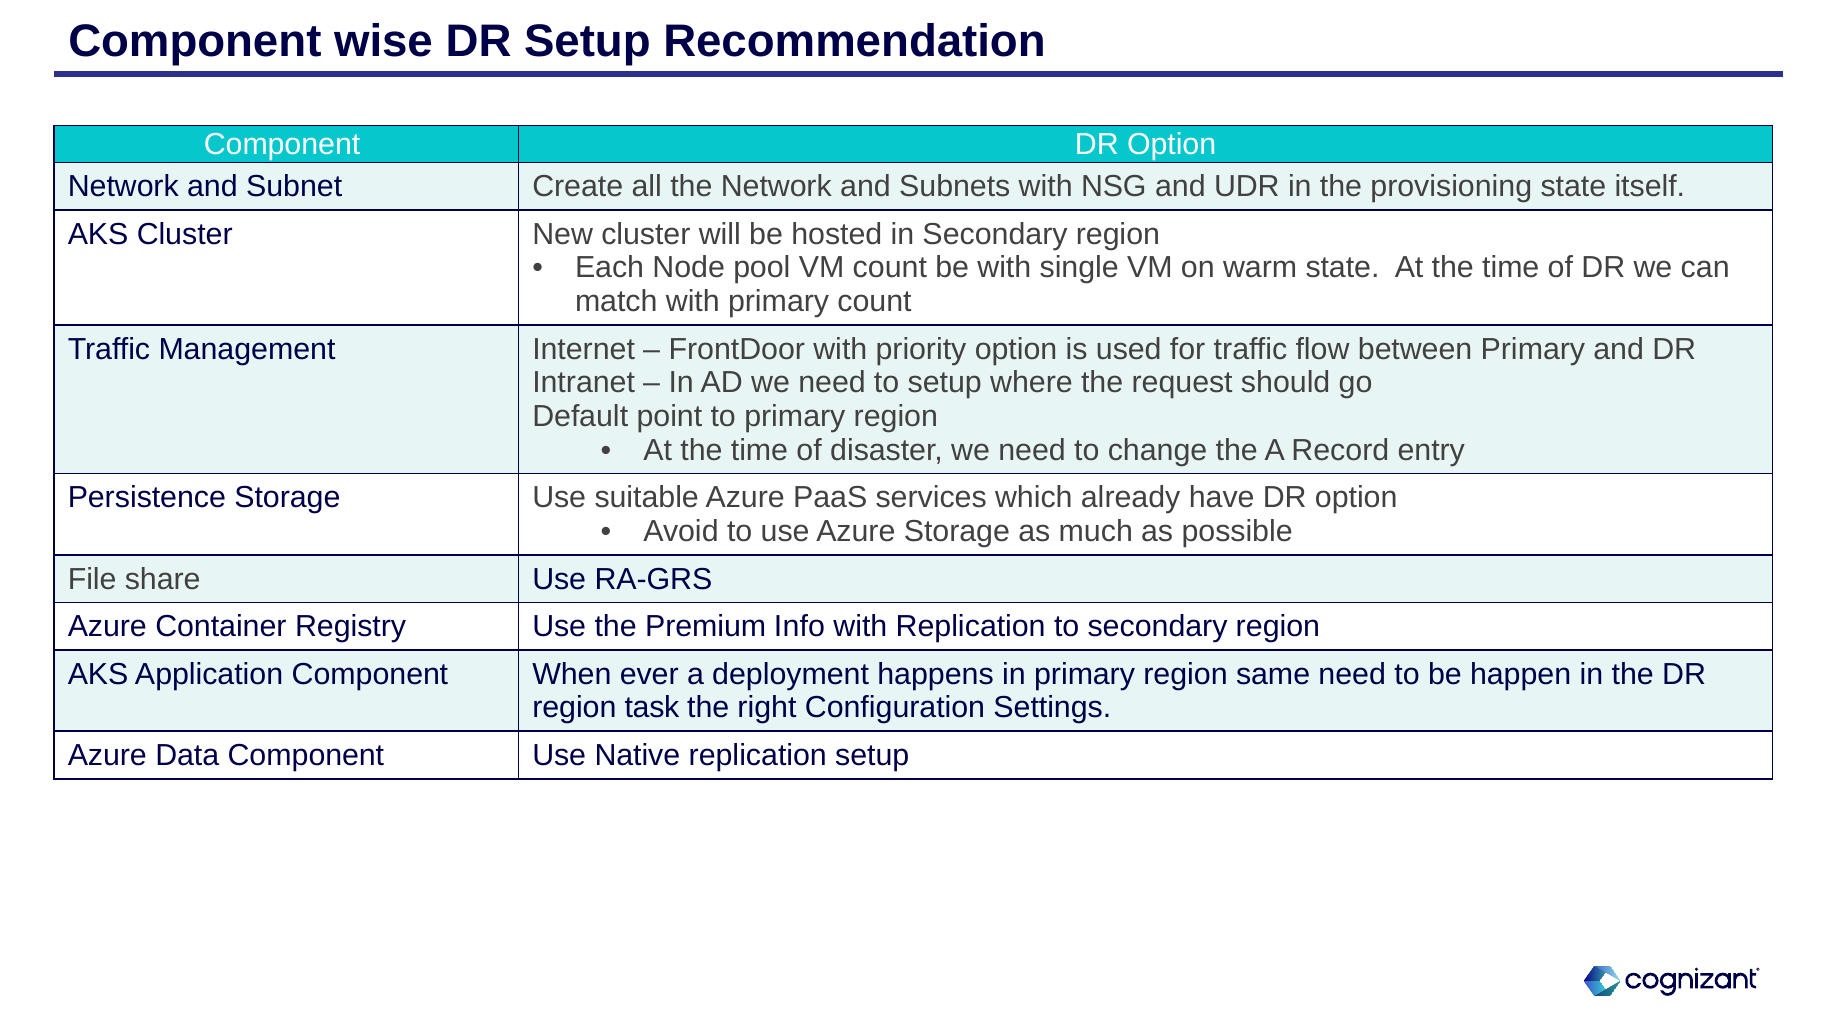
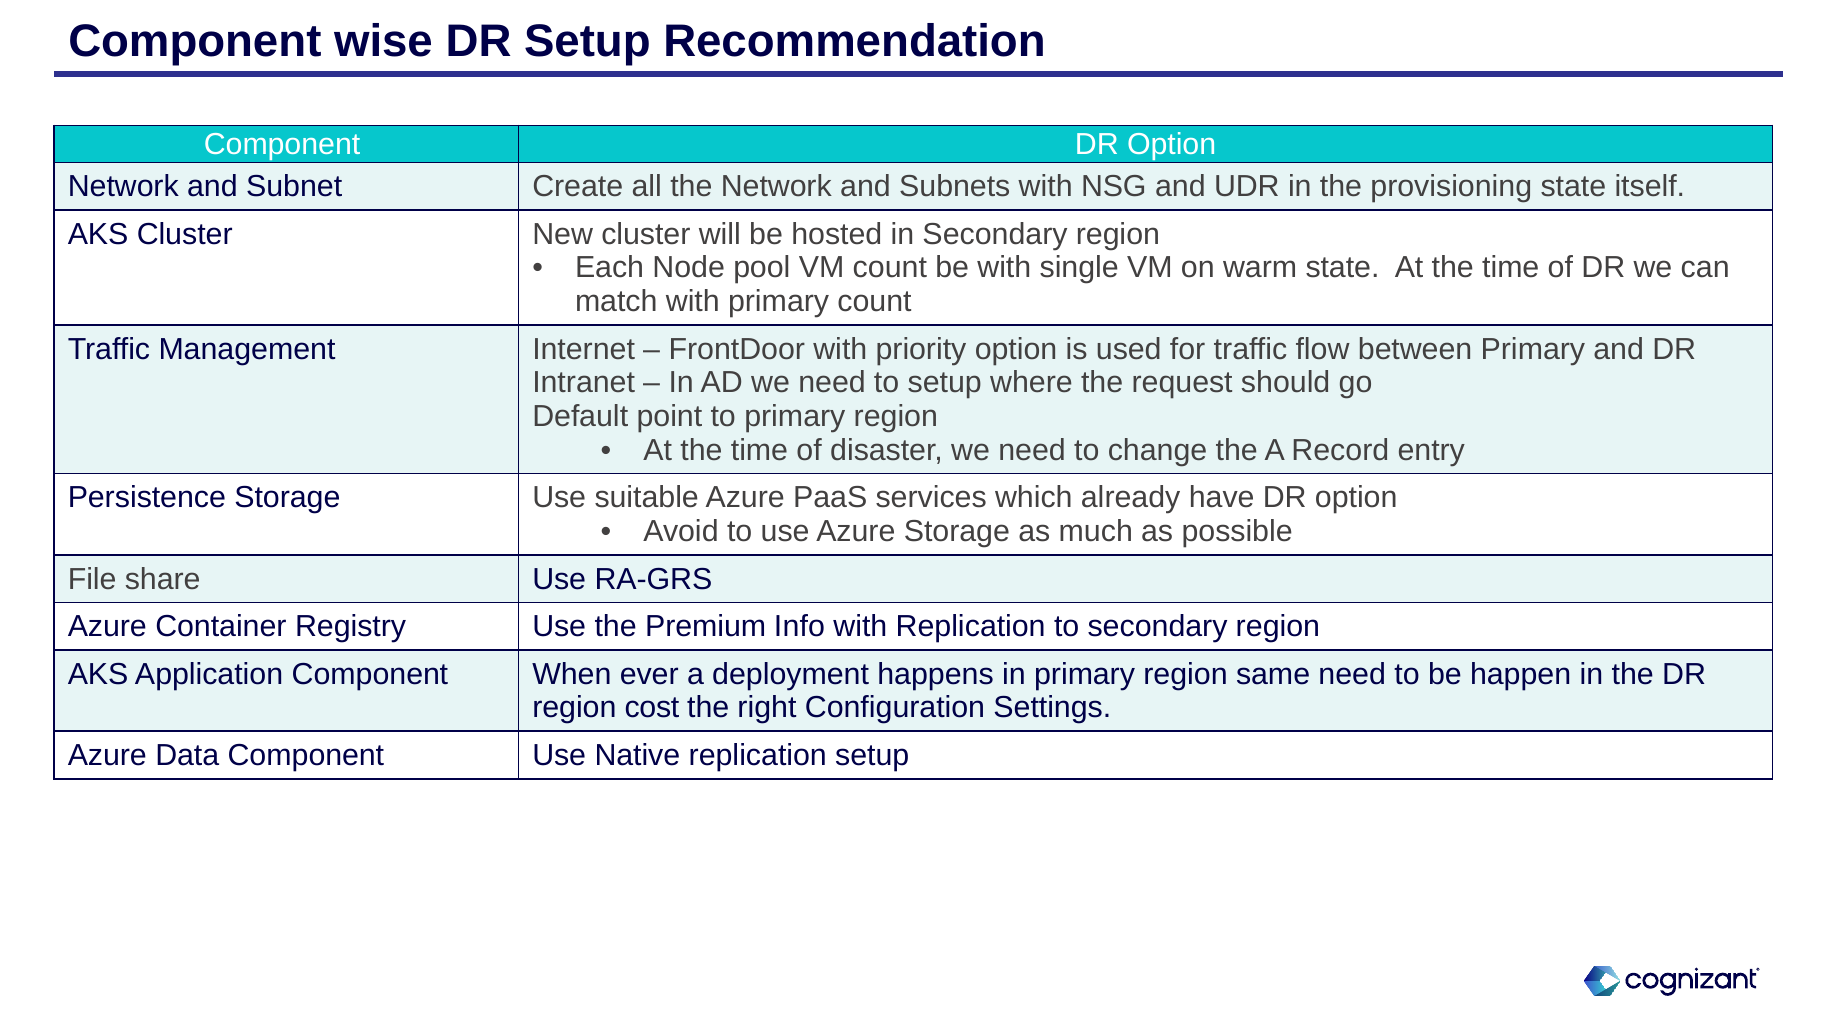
task: task -> cost (652, 708)
